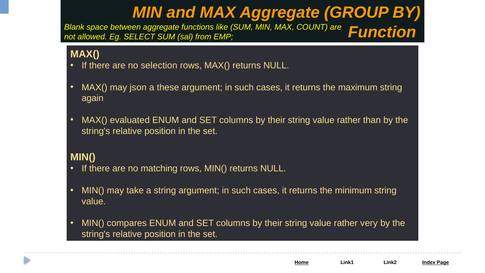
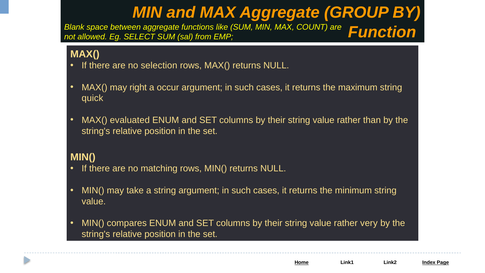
json: json -> right (138, 87)
these: these -> occur (168, 87)
again: again -> quick (92, 98)
